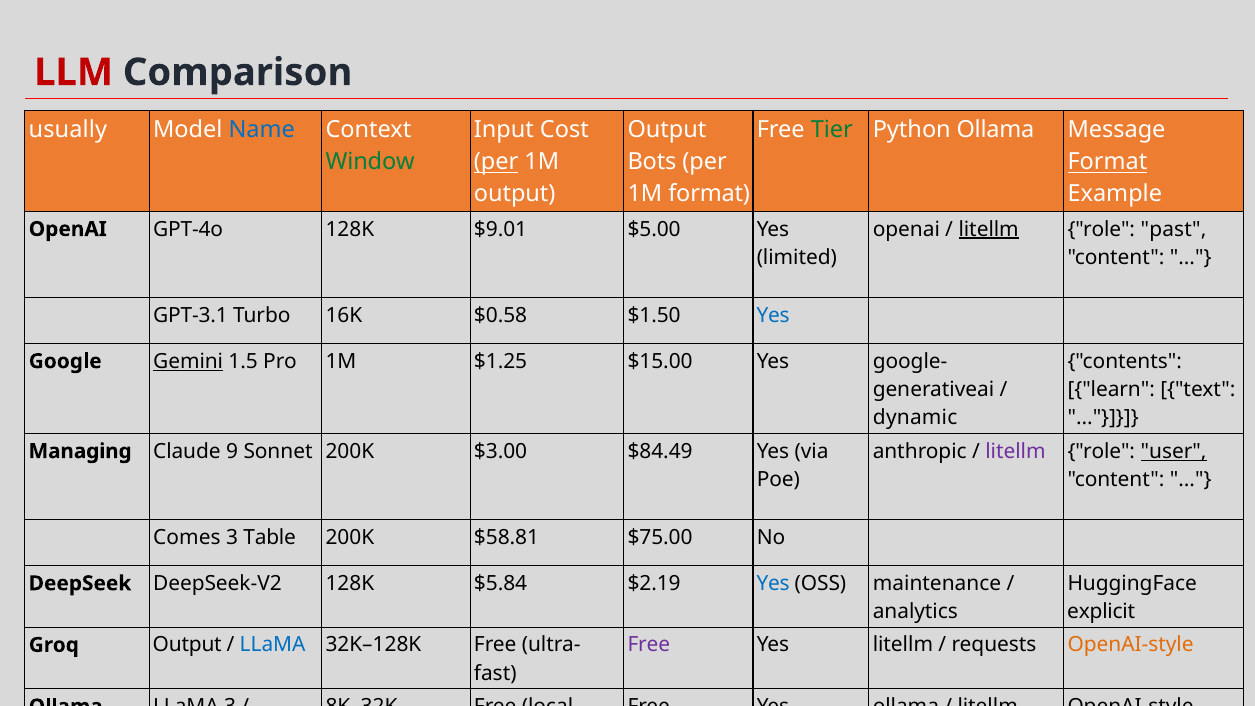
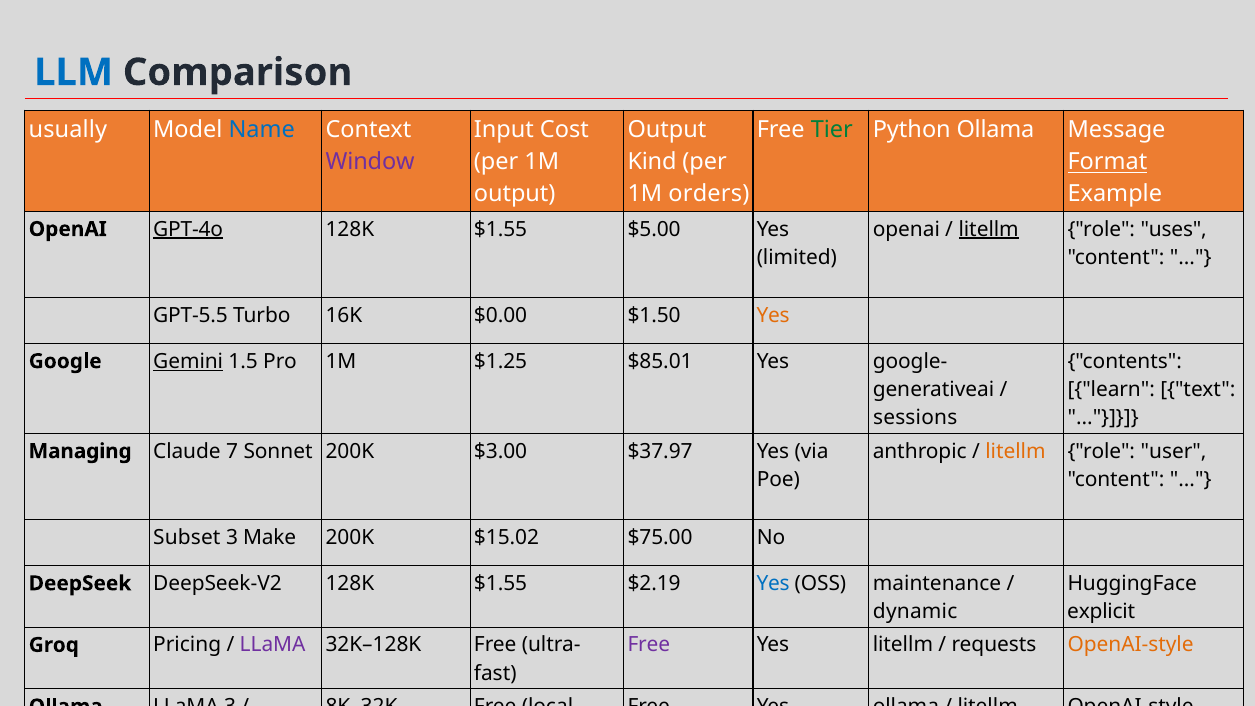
LLM colour: red -> blue (74, 72)
Window colour: green -> purple (370, 162)
per underline: present -> none (496, 162)
Bots: Bots -> Kind (652, 162)
1M format: format -> orders (709, 194)
past: past -> uses (1174, 229)
GPT-4o underline: none -> present (188, 229)
$9.01: $9.01 -> $1.55 (501, 229)
GPT-3.1: GPT-3.1 -> GPT-5.5 (190, 315)
$0.58: $0.58 -> $0.00 (501, 315)
Yes colour: blue -> orange (773, 315)
$15.00: $15.00 -> $85.01 (660, 361)
dynamic: dynamic -> sessions (915, 418)
litellm colour: purple -> orange (1015, 451)
user underline: present -> none (1174, 451)
9: 9 -> 7 (232, 451)
$84.49: $84.49 -> $37.97 (660, 451)
Comes: Comes -> Subset (187, 537)
Table: Table -> Make (270, 537)
$58.81: $58.81 -> $15.02 (507, 537)
DeepSeek-V2 128K $5.84: $5.84 -> $1.55 (501, 583)
analytics: analytics -> dynamic (915, 612)
Groq Output: Output -> Pricing (187, 645)
LLaMA colour: blue -> purple (273, 645)
